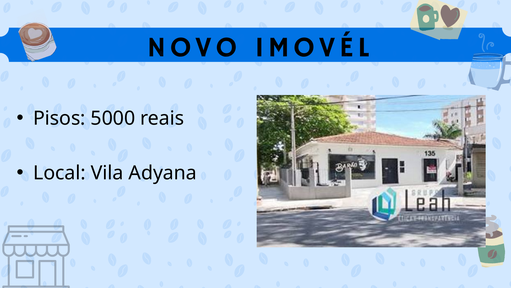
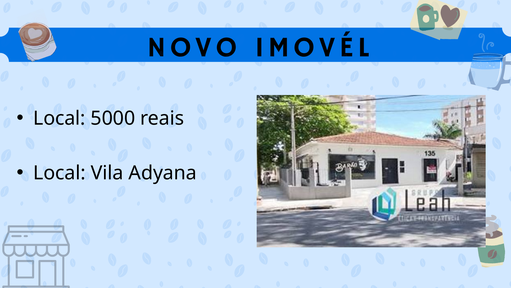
Pisos: Pisos -> Local (59, 118)
